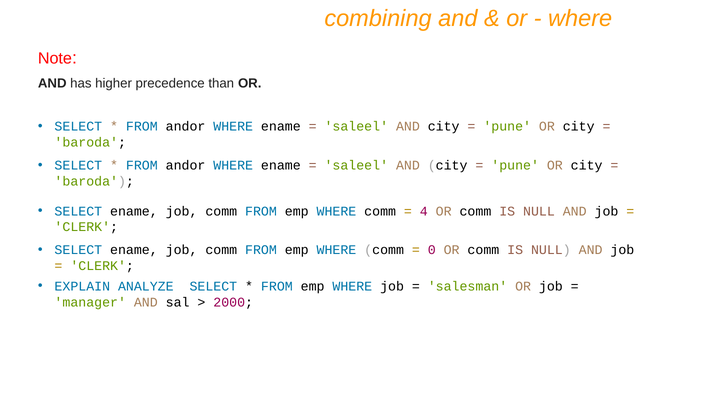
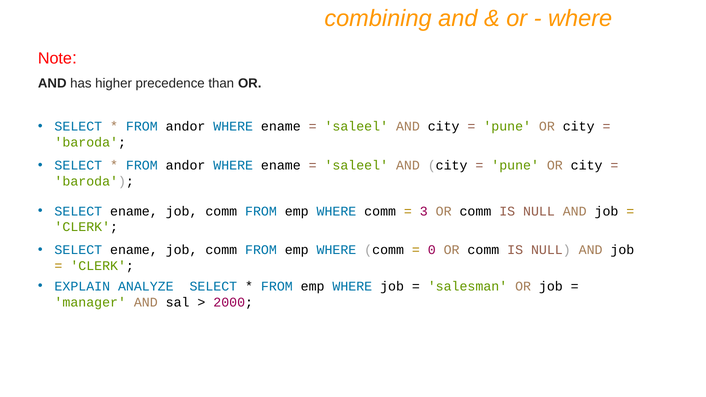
4: 4 -> 3 (424, 211)
